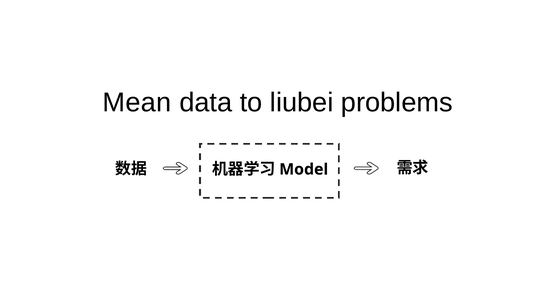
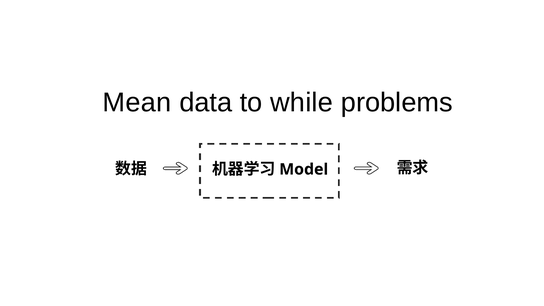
liubei: liubei -> while (302, 103)
